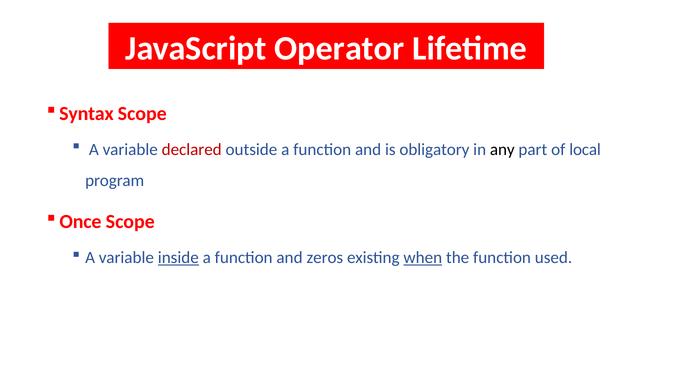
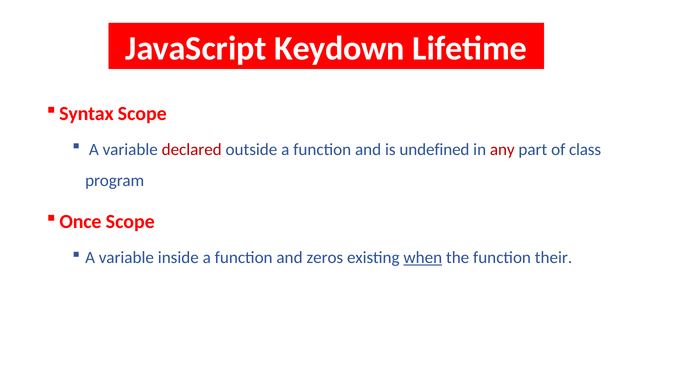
Operator: Operator -> Keydown (339, 48)
obligatory: obligatory -> undefined (434, 149)
any colour: black -> red (502, 149)
local: local -> class (585, 149)
inside underline: present -> none (178, 258)
used: used -> their (554, 258)
